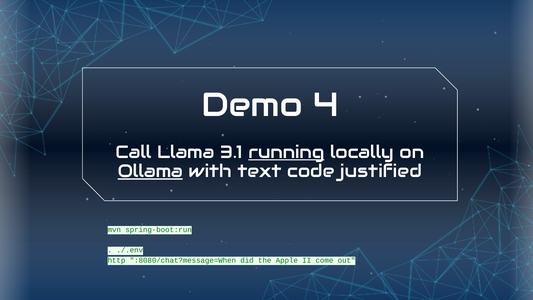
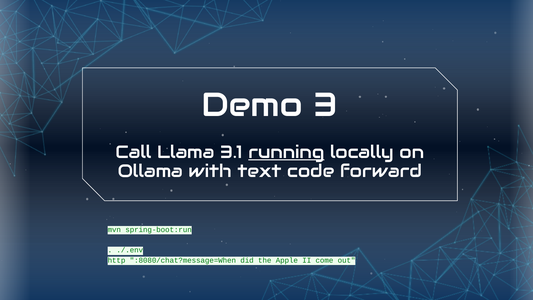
4: 4 -> 3 (326, 105)
Ollama underline: present -> none (150, 171)
justified: justified -> forward (381, 171)
